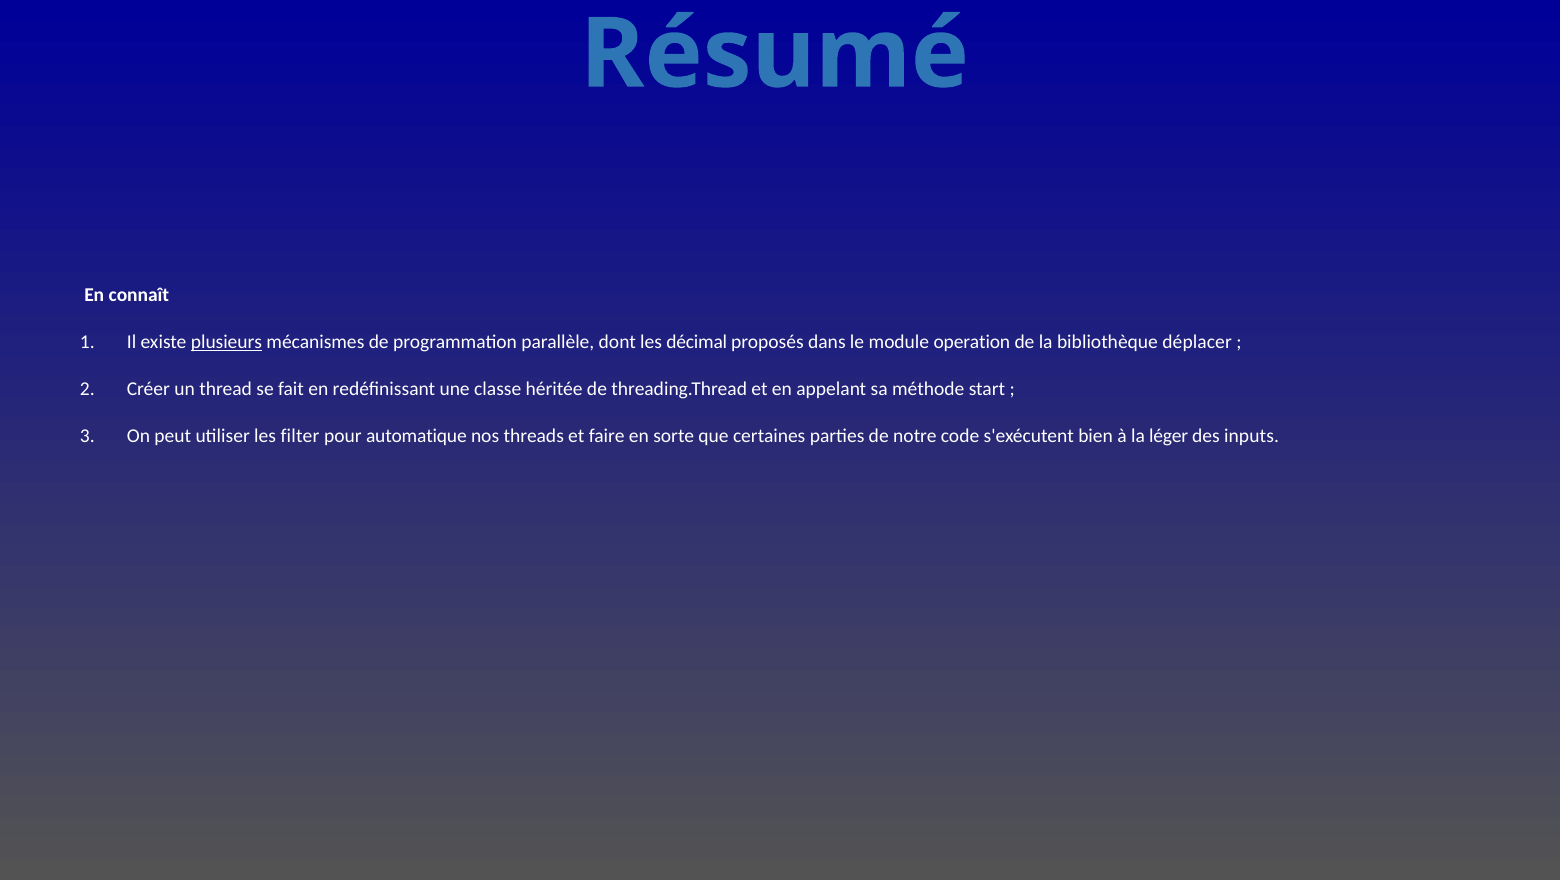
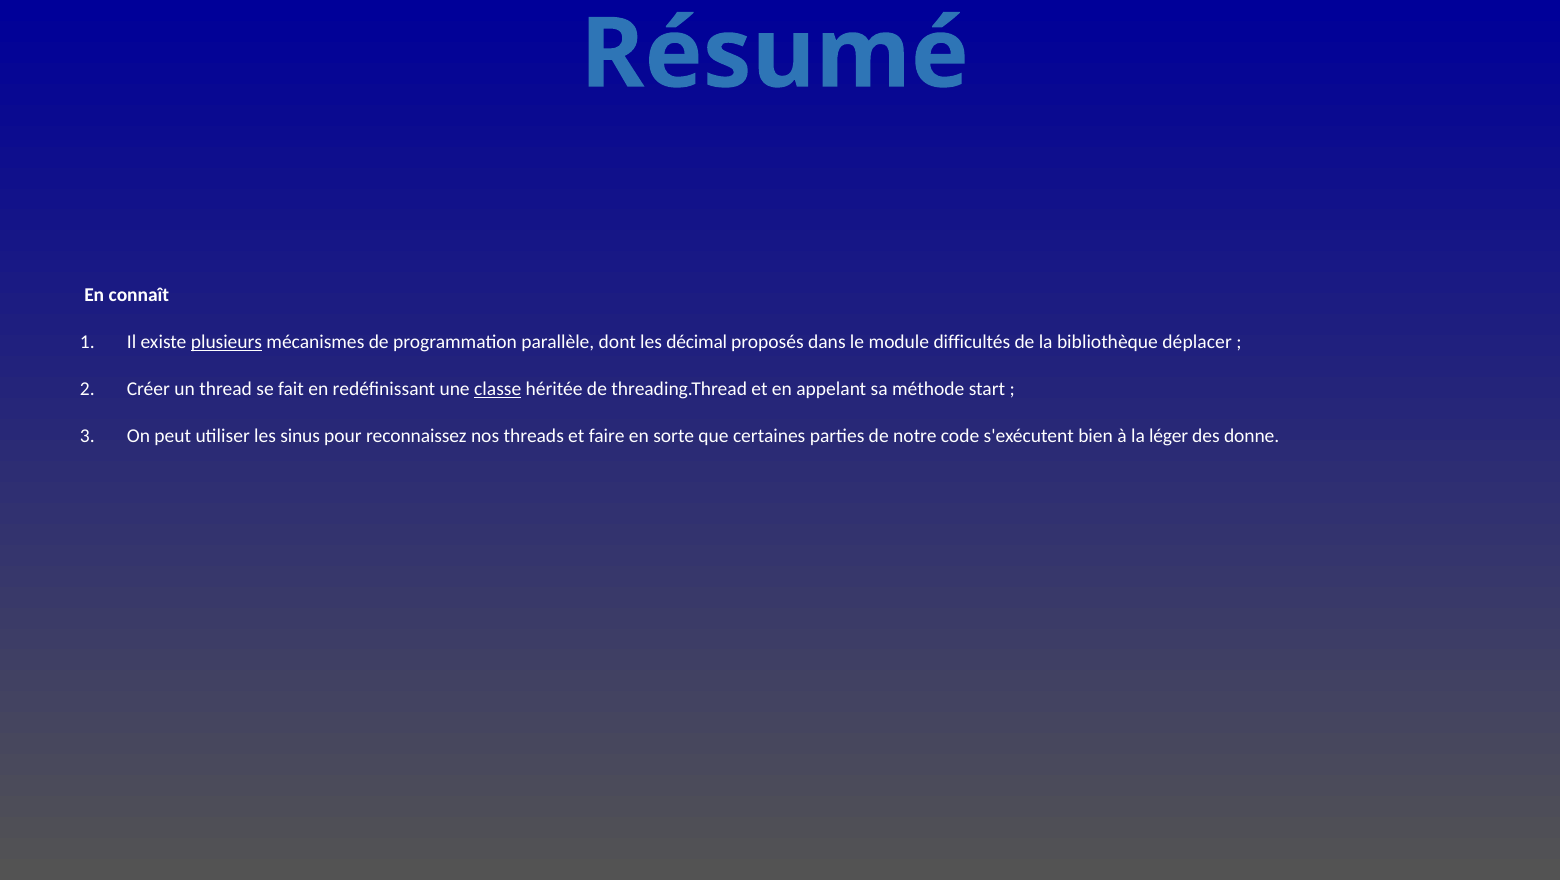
operation: operation -> difficultés (972, 342)
classe underline: none -> present (498, 389)
filter: filter -> sinus (300, 436)
automatique: automatique -> reconnaissez (416, 436)
inputs: inputs -> donne (1252, 436)
